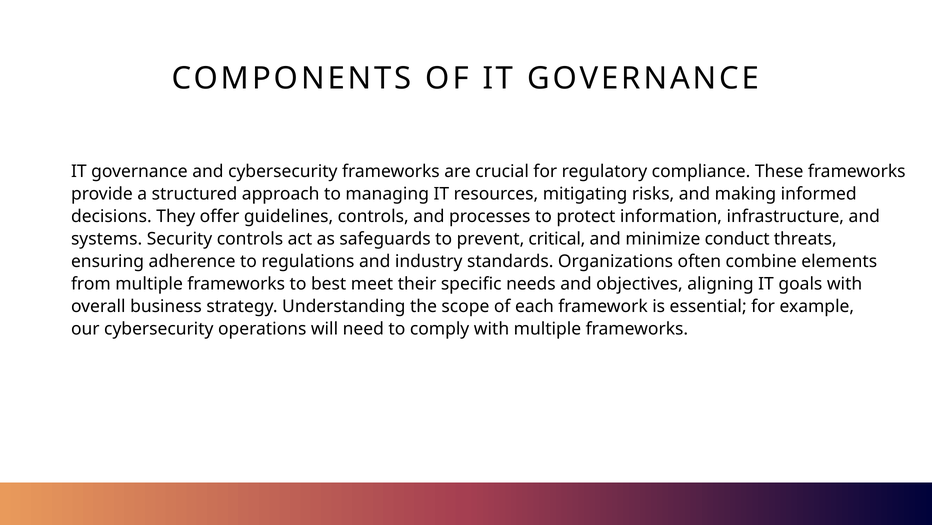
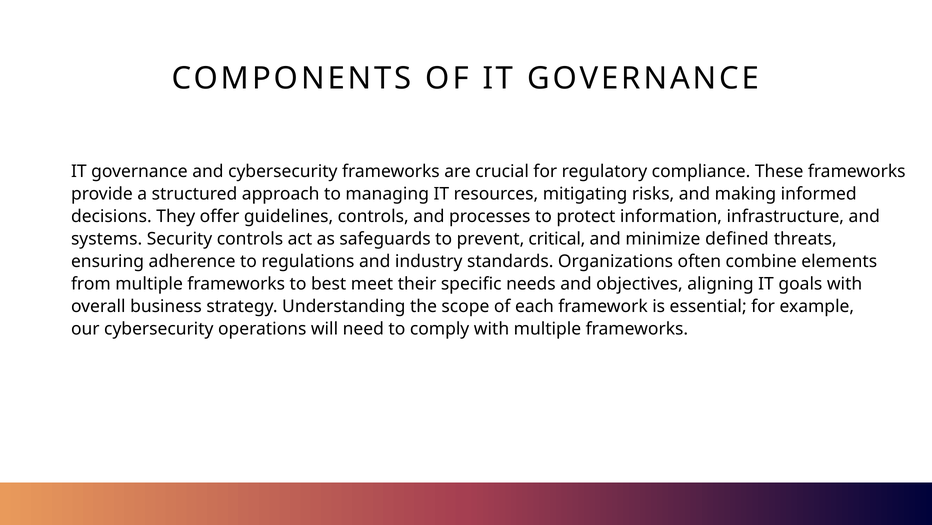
conduct: conduct -> defined (737, 239)
